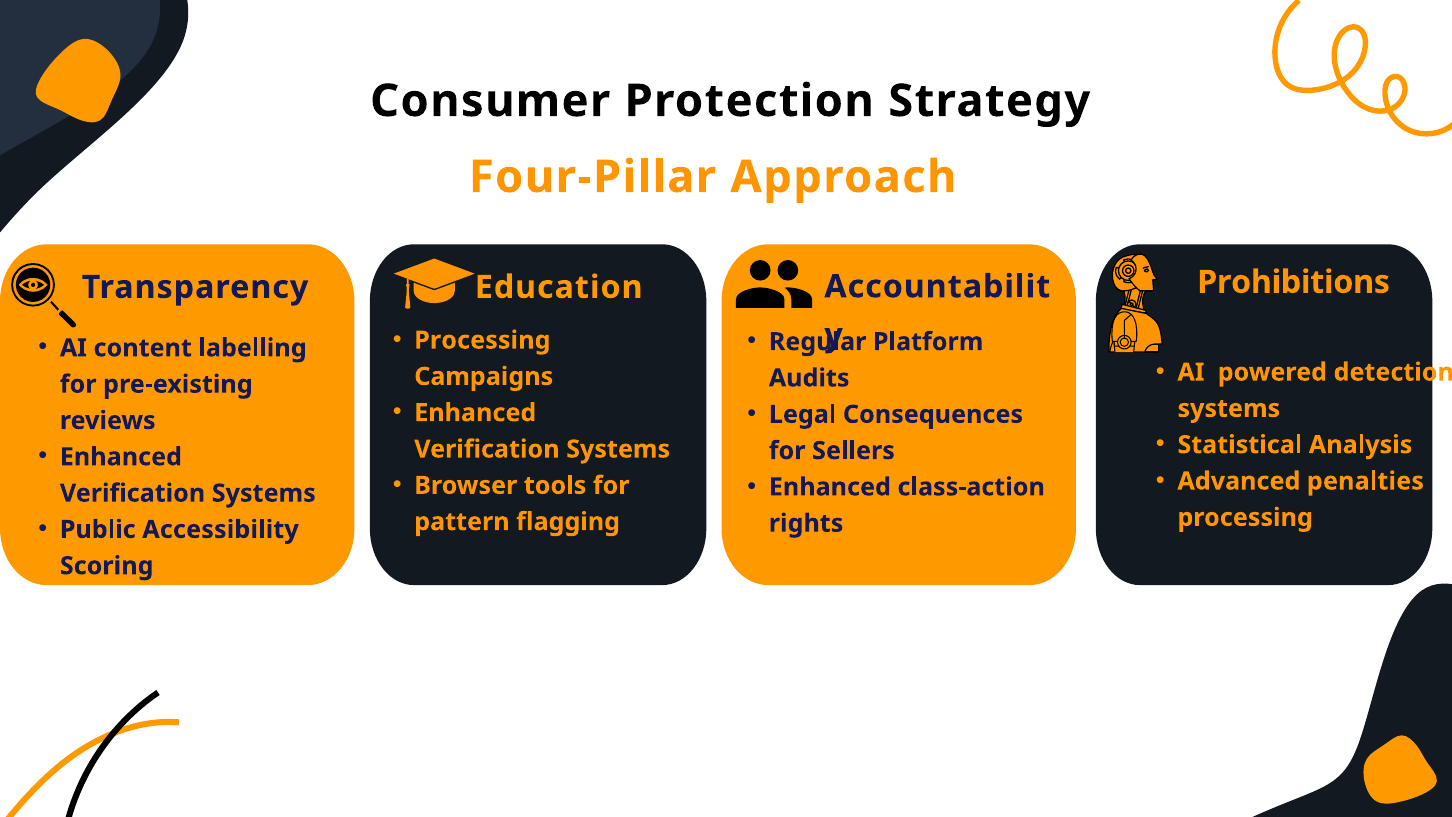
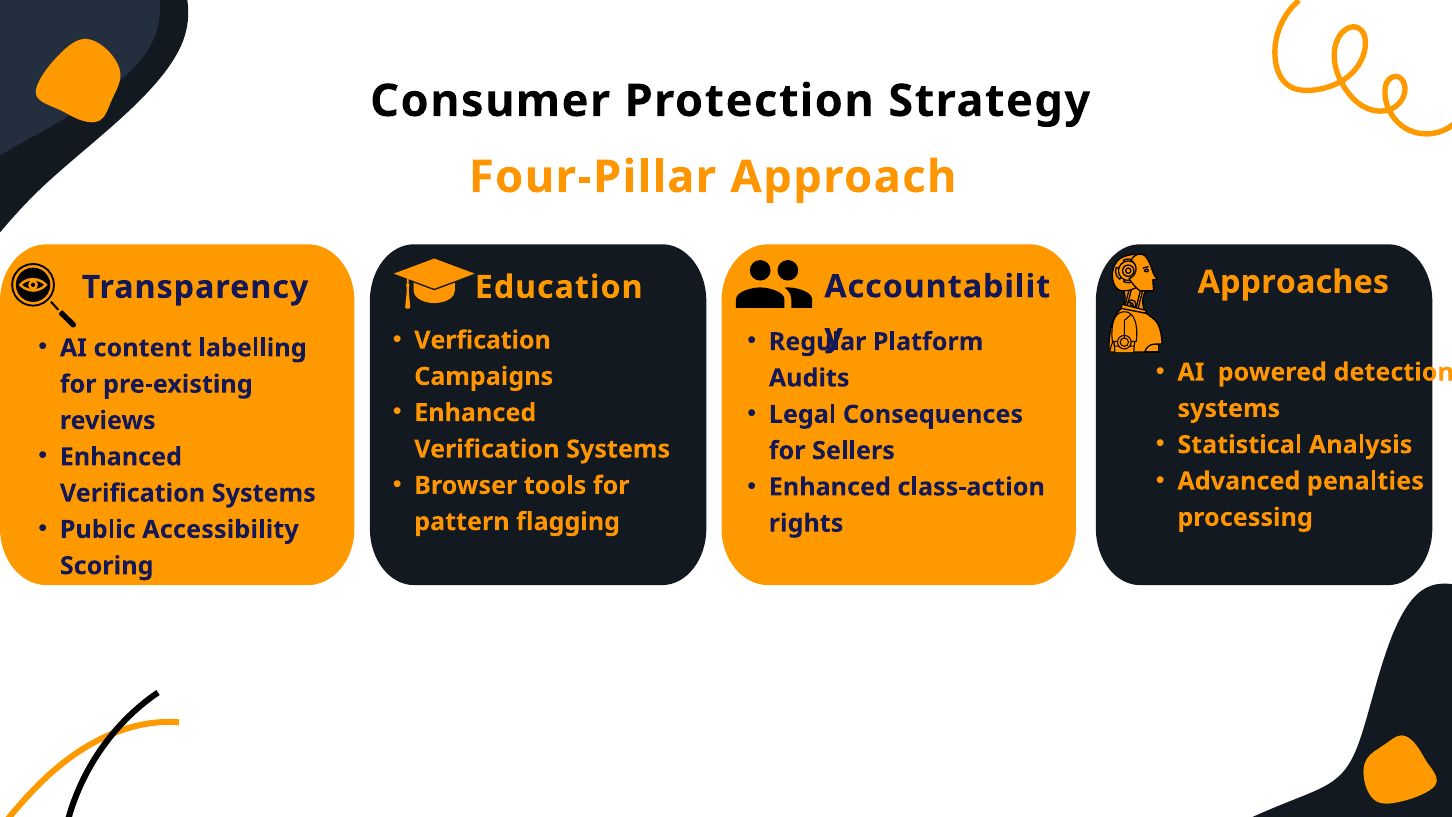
Prohibitions: Prohibitions -> Approaches (1293, 282)
Processing: Processing -> Verfication (482, 340)
